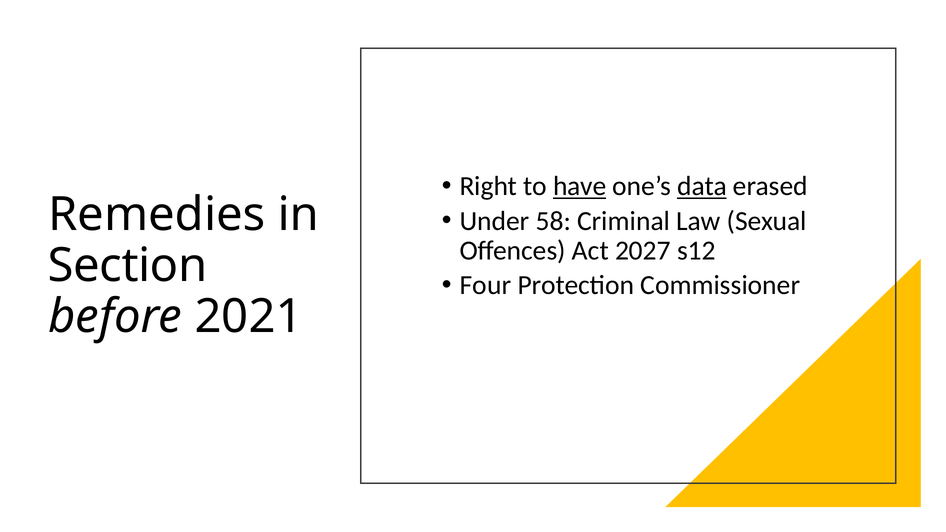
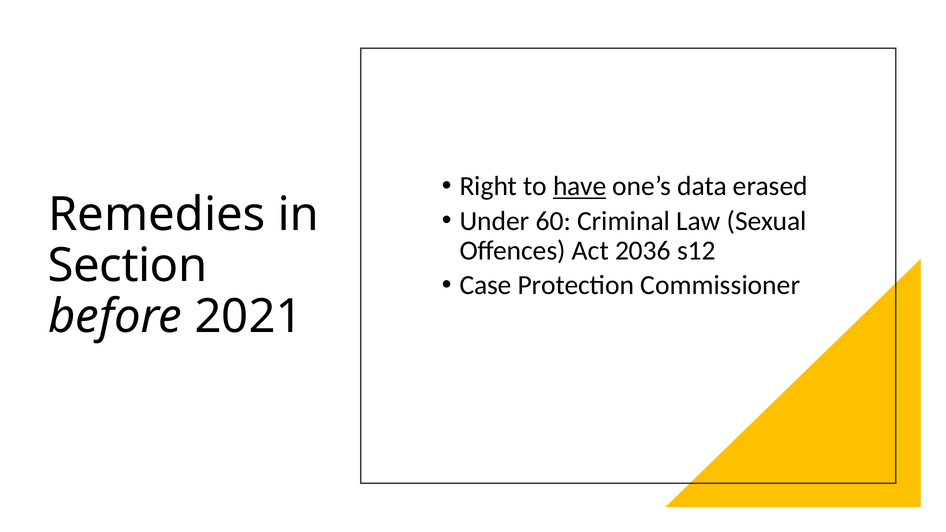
data underline: present -> none (702, 186)
58: 58 -> 60 (553, 221)
2027: 2027 -> 2036 (643, 251)
Four: Four -> Case (486, 285)
